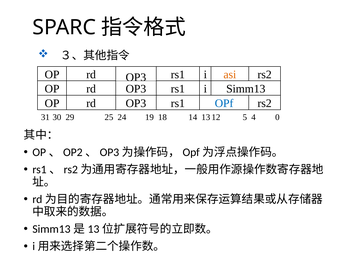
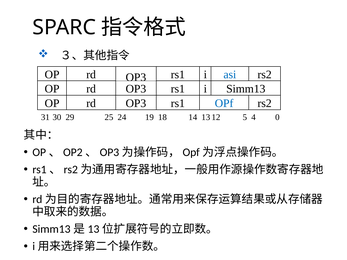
asi colour: orange -> blue (230, 75)
